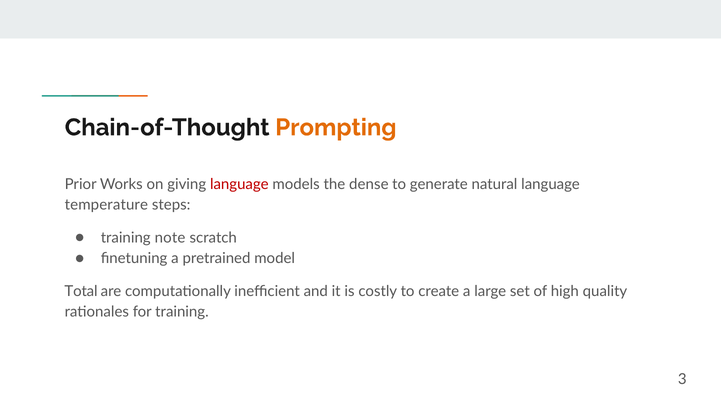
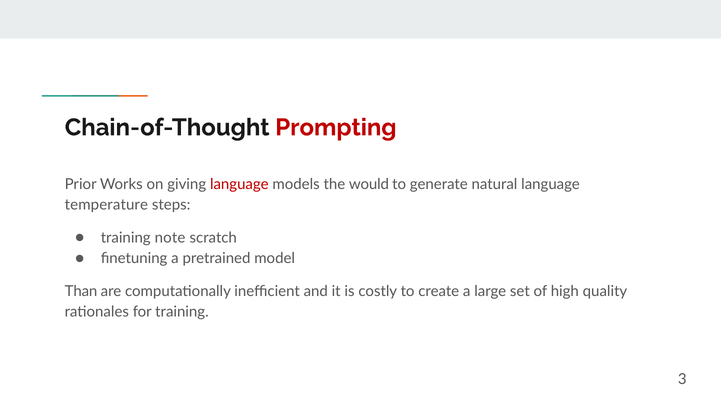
Prompting colour: orange -> red (336, 127)
dense: dense -> would (369, 184)
Total: Total -> Than (81, 291)
